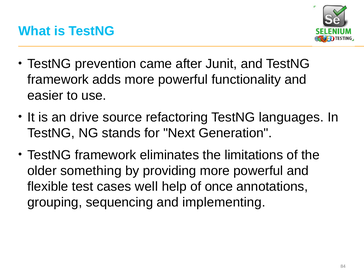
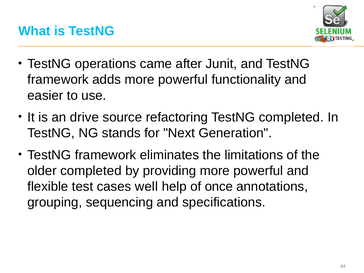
prevention: prevention -> operations (106, 64)
TestNG languages: languages -> completed (291, 117)
older something: something -> completed (91, 171)
implementing: implementing -> specifications (224, 202)
